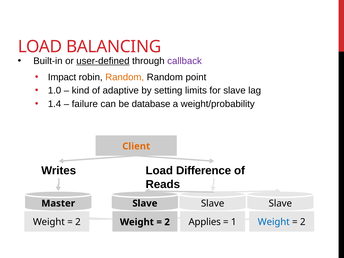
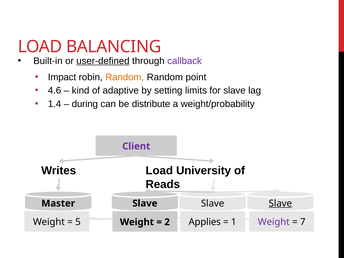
1.0: 1.0 -> 4.6 (55, 91)
failure: failure -> during (85, 104)
database: database -> distribute (151, 104)
Client colour: orange -> purple (136, 146)
Difference: Difference -> University (204, 171)
Slave underline: none -> present (280, 203)
2: 2 -> 5 (78, 222)
Weight colour: blue -> purple (274, 222)
2: 2 -> 7 (303, 222)
